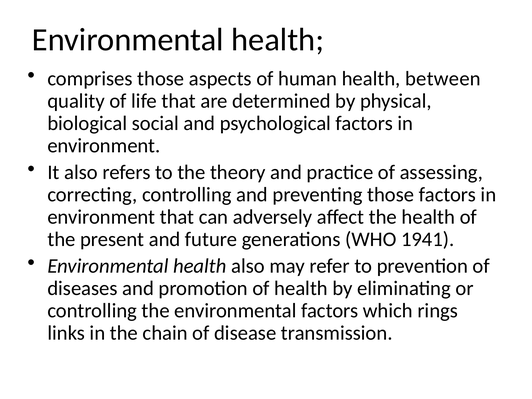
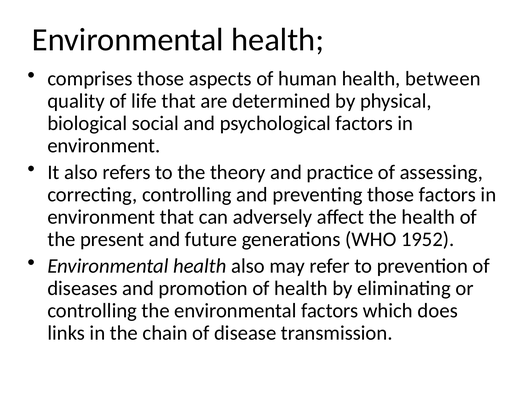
1941: 1941 -> 1952 (428, 239)
rings: rings -> does (438, 311)
